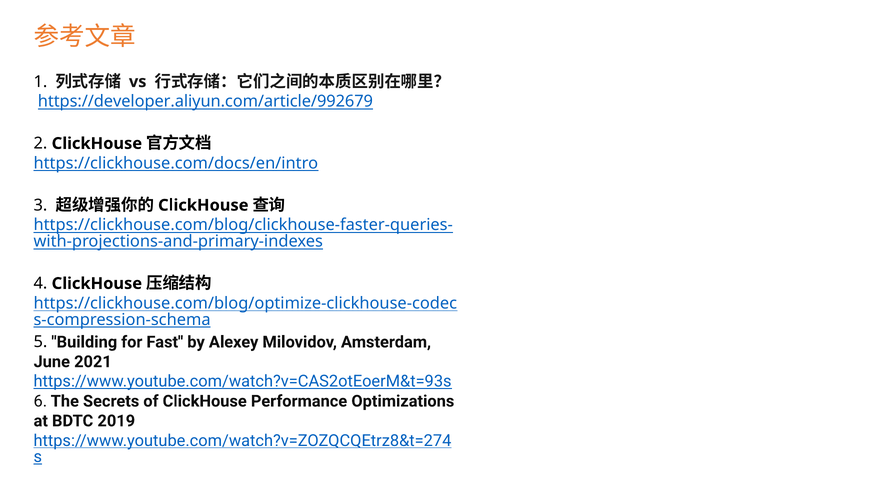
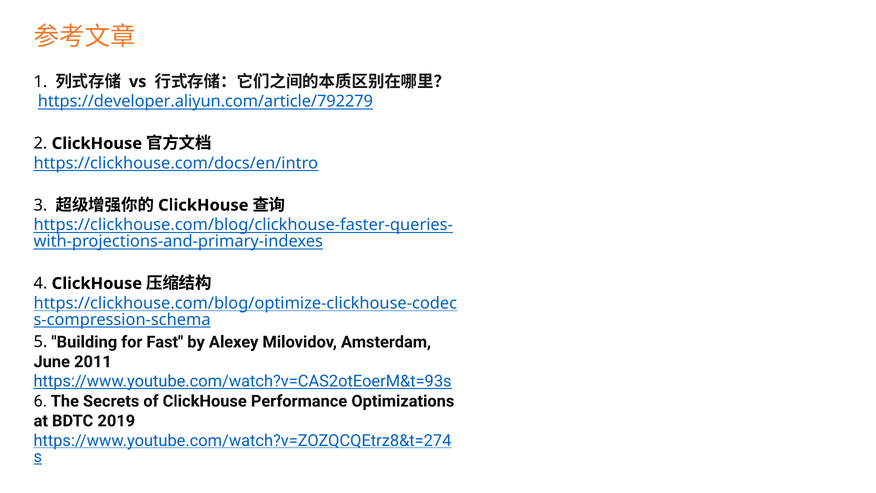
https://developer.aliyun.com/article/992679: https://developer.aliyun.com/article/992679 -> https://developer.aliyun.com/article/792279 (205, 101)
2021: 2021 -> 2011 (93, 362)
